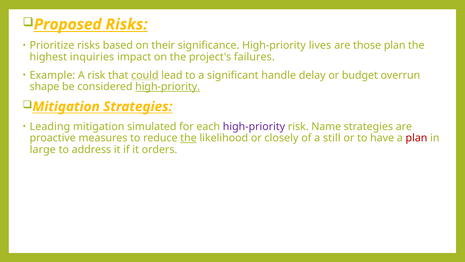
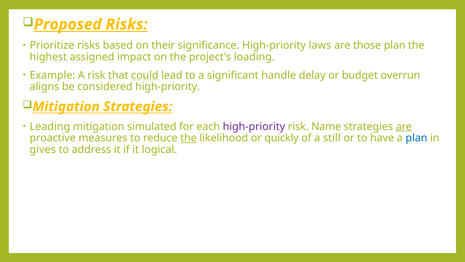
lives: lives -> laws (320, 45)
inquiries: inquiries -> assigned (92, 57)
failures: failures -> loading (254, 57)
shape: shape -> aligns (44, 87)
high-priority underline: present -> none (168, 87)
are underline: none -> present (404, 126)
closely: closely -> quickly (282, 138)
plan colour: red -> blue (416, 138)
large: large -> gives (43, 149)
orders: orders -> logical (159, 149)
